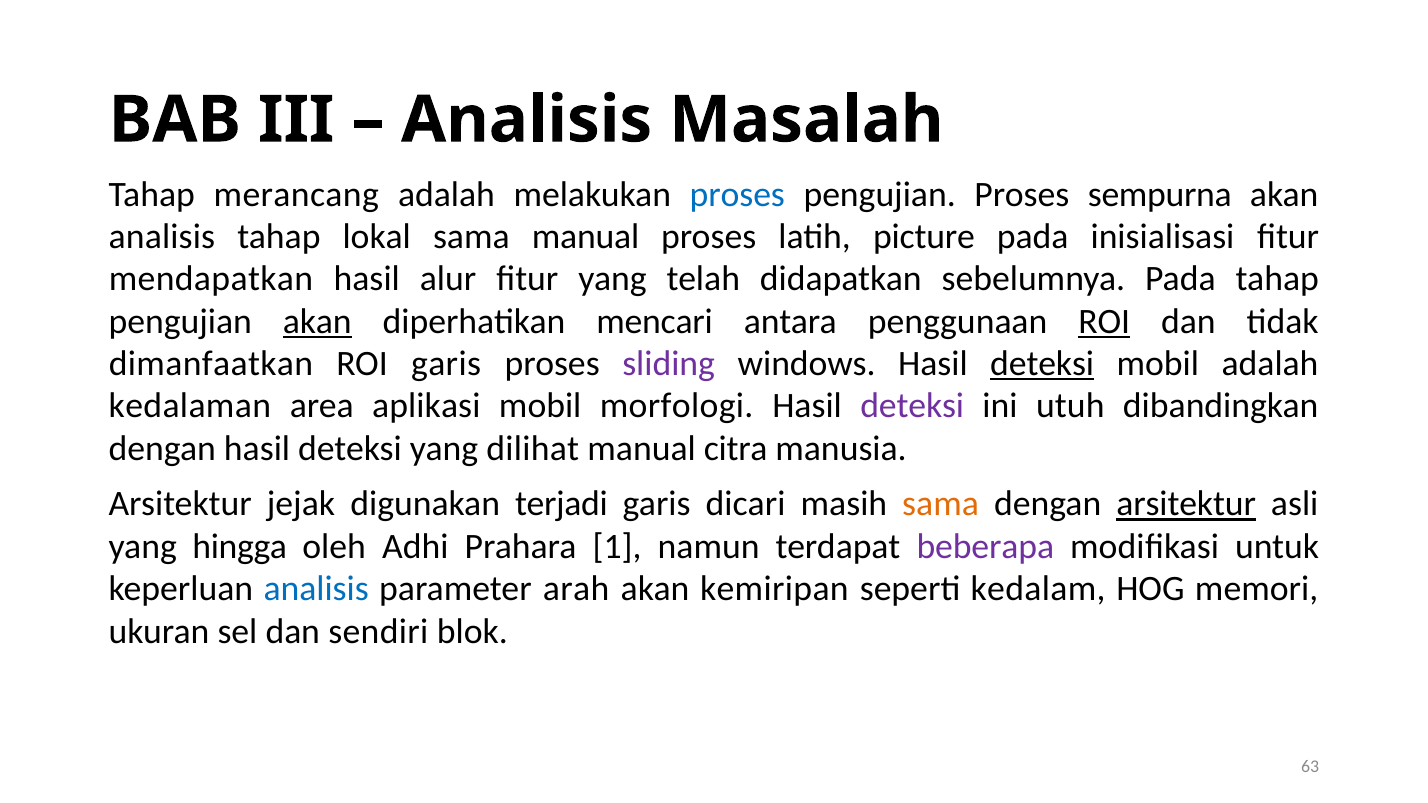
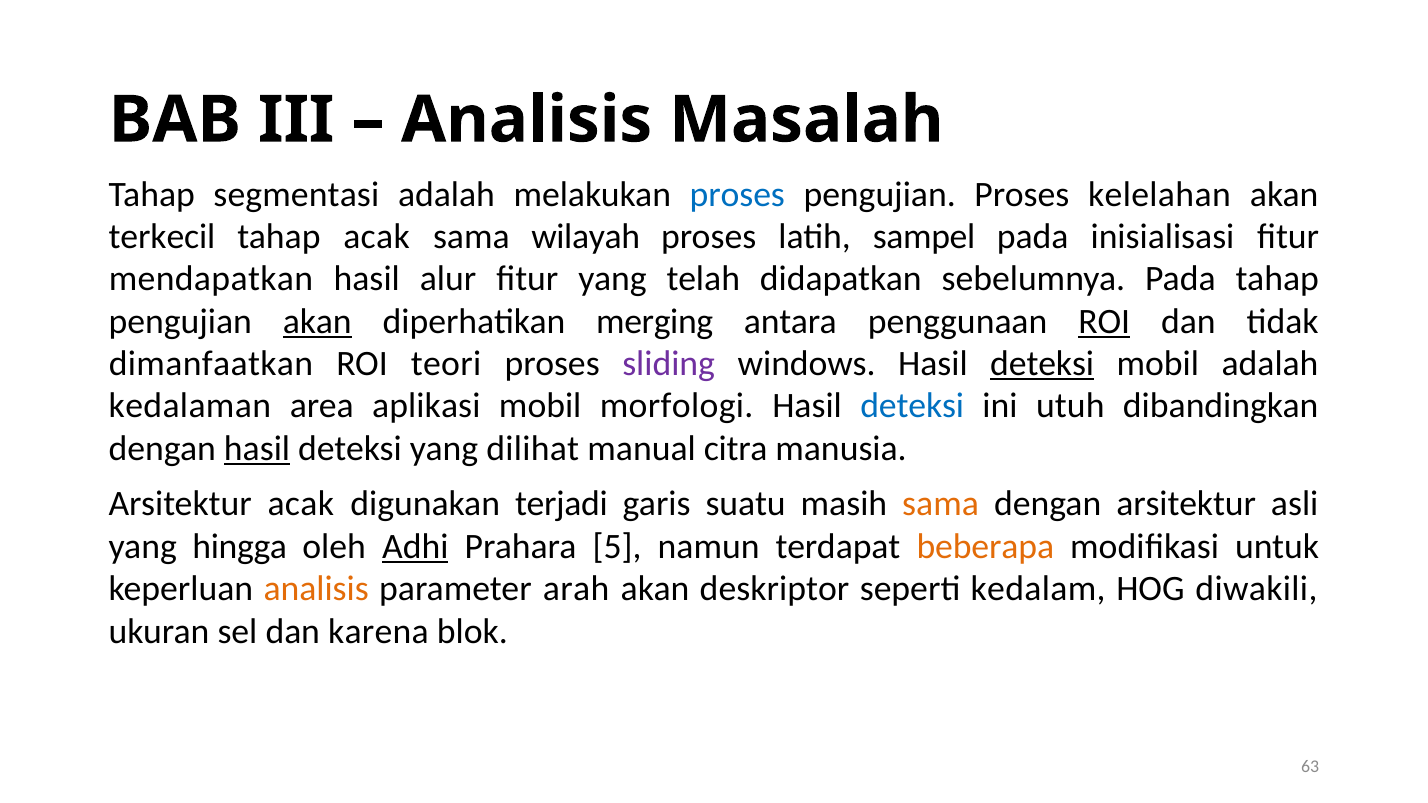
merancang: merancang -> segmentasi (296, 194)
sempurna: sempurna -> kelelahan (1159, 194)
analisis: analisis -> terkecil (162, 237)
tahap lokal: lokal -> acak (377, 237)
sama manual: manual -> wilayah (586, 237)
picture: picture -> sampel (924, 237)
mencari: mencari -> merging (655, 321)
ROI garis: garis -> teori (446, 364)
deteksi colour: purple -> blue (912, 406)
hasil underline: none -> present (257, 449)
Arsitektur jejak: jejak -> acak (301, 504)
dicari: dicari -> suatu (746, 504)
arsitektur underline: present -> none (1186, 504)
Adhi underline: none -> present (415, 547)
1: 1 -> 5 (617, 547)
beberapa colour: purple -> orange (985, 547)
analisis colour: blue -> orange (316, 589)
kemiripan: kemiripan -> deskriptor (775, 589)
memori: memori -> diwakili (1256, 589)
sendiri: sendiri -> karena (378, 631)
